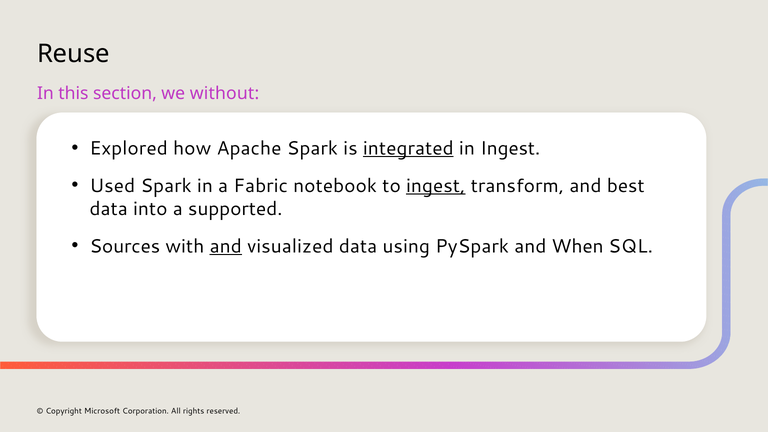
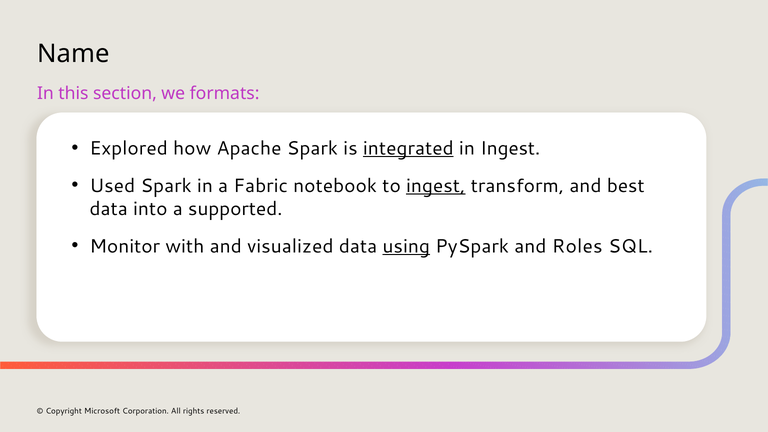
Reuse: Reuse -> Name (73, 54)
without: without -> formats (225, 93)
Sources: Sources -> Monitor (125, 246)
and underline: present -> none (226, 246)
using underline: none -> present (406, 246)
When: When -> Roles (577, 246)
